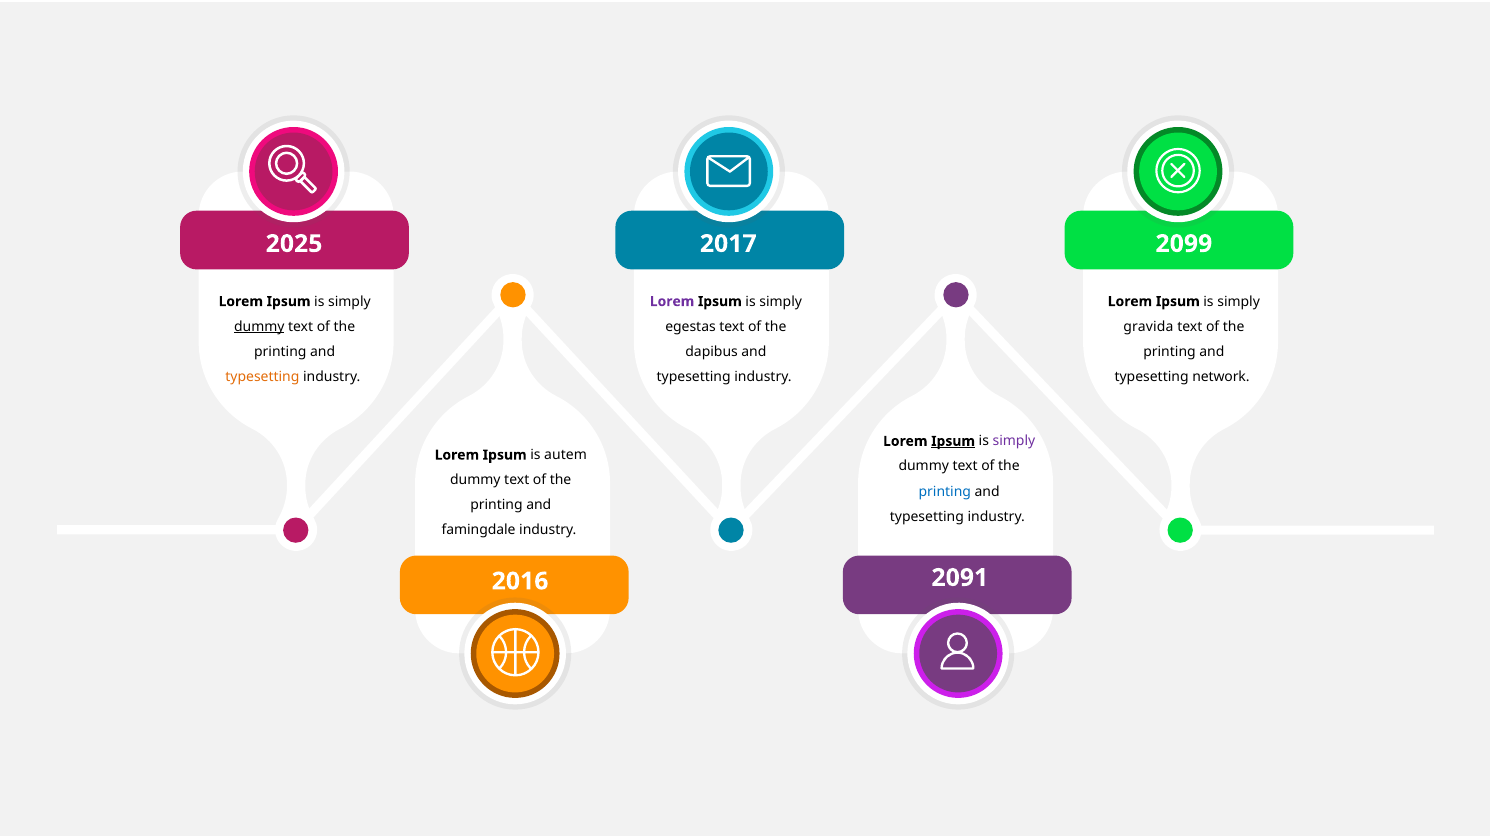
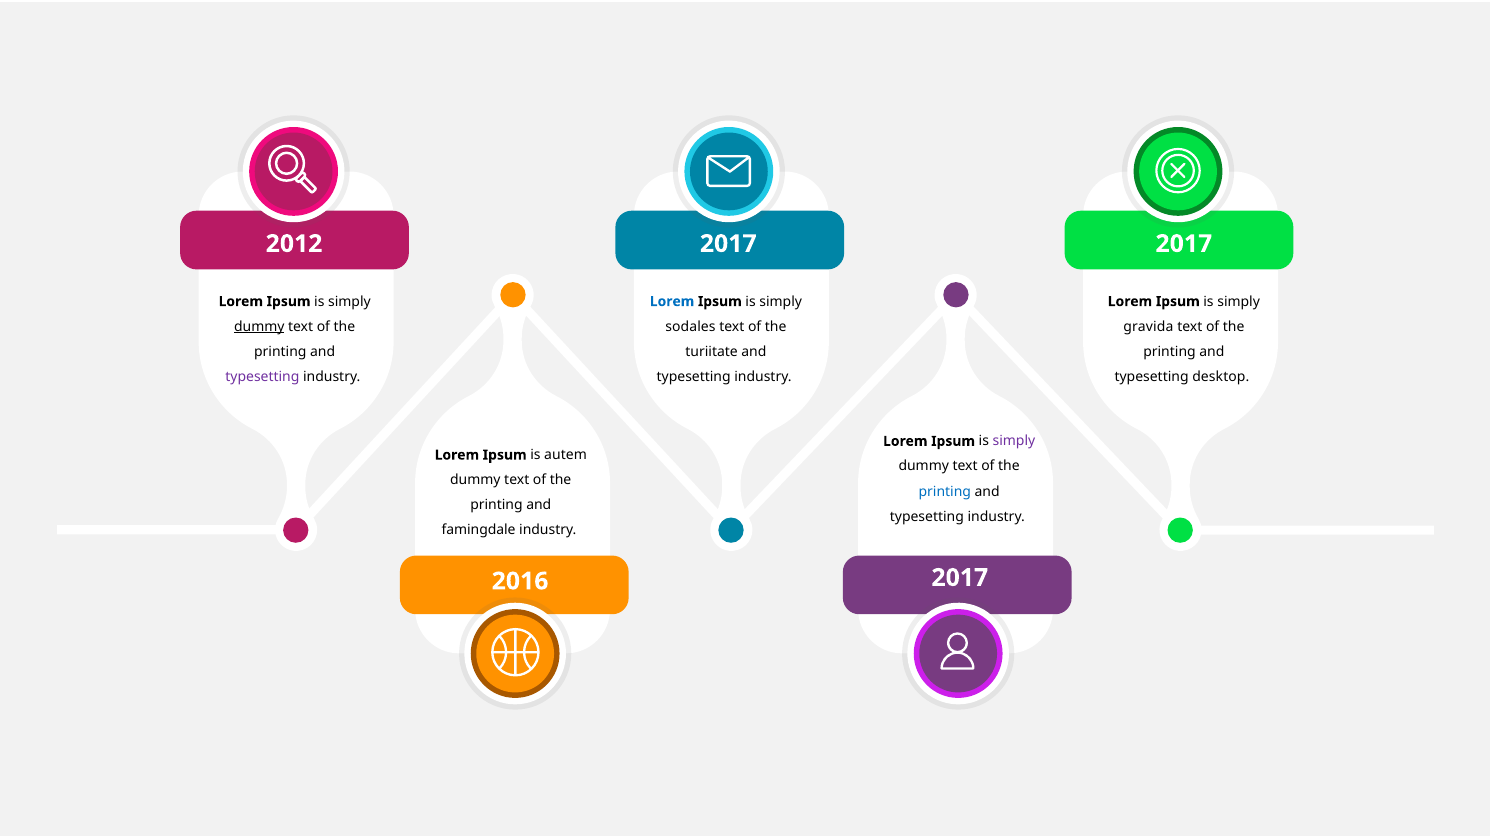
2025: 2025 -> 2012 (294, 244)
2017 2099: 2099 -> 2017 (1184, 244)
Lorem colour: purple -> blue (672, 301)
egestas: egestas -> sodales (690, 327)
dapibus: dapibus -> turiitate (712, 352)
typesetting colour: orange -> purple (262, 377)
network: network -> desktop (1221, 377)
Ipsum underline: present -> none (953, 441)
2016 2091: 2091 -> 2017 (960, 578)
